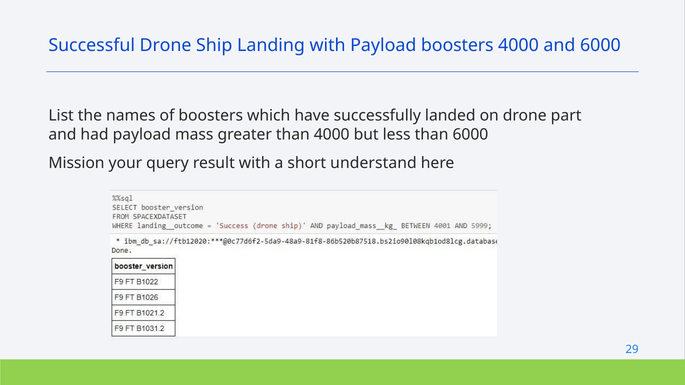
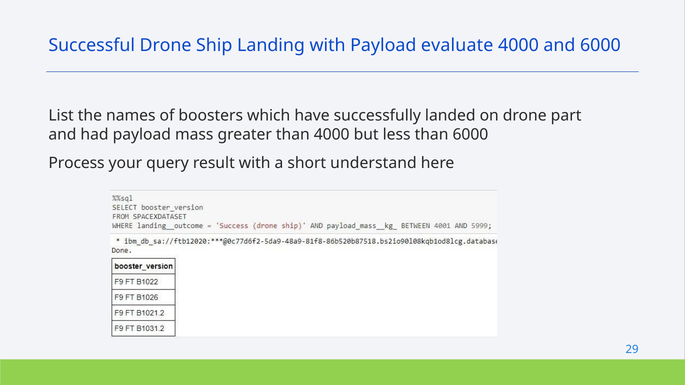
Payload boosters: boosters -> evaluate (457, 46)
Mission: Mission -> Process (76, 163)
